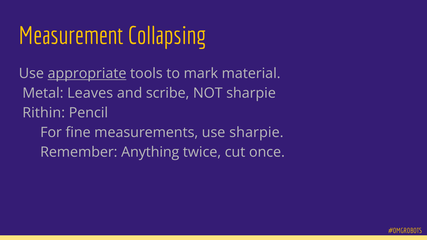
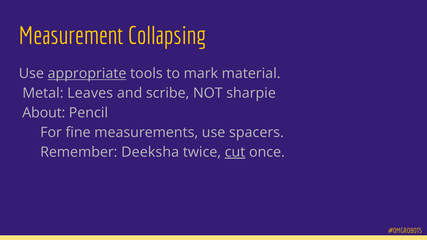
Rithin: Rithin -> About (44, 113)
use sharpie: sharpie -> spacers (256, 132)
Anything: Anything -> Deeksha (150, 152)
cut underline: none -> present (235, 152)
